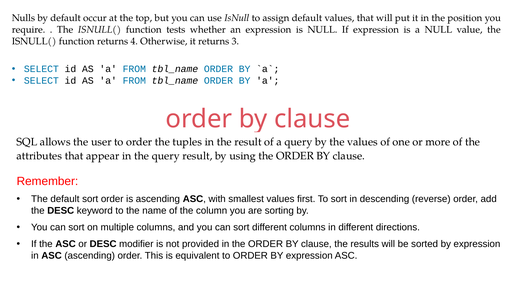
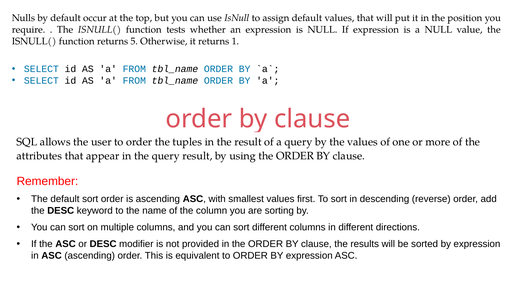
4: 4 -> 5 (134, 41)
3: 3 -> 1 (235, 41)
